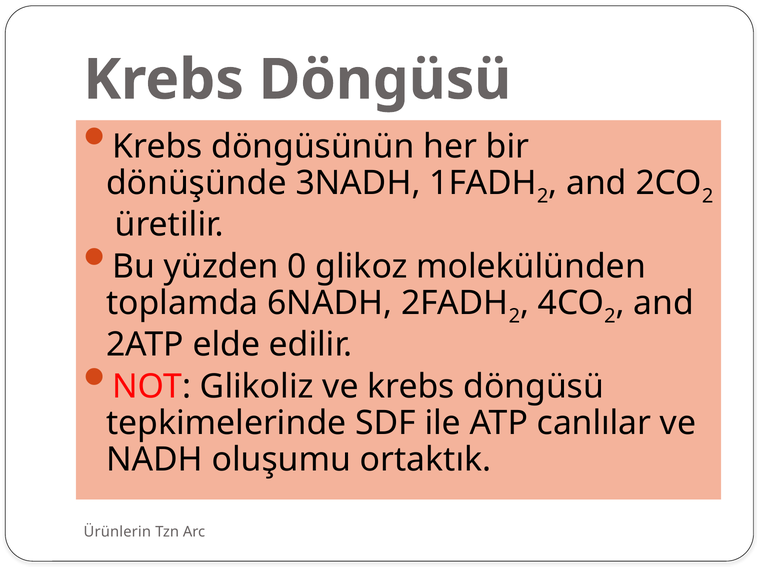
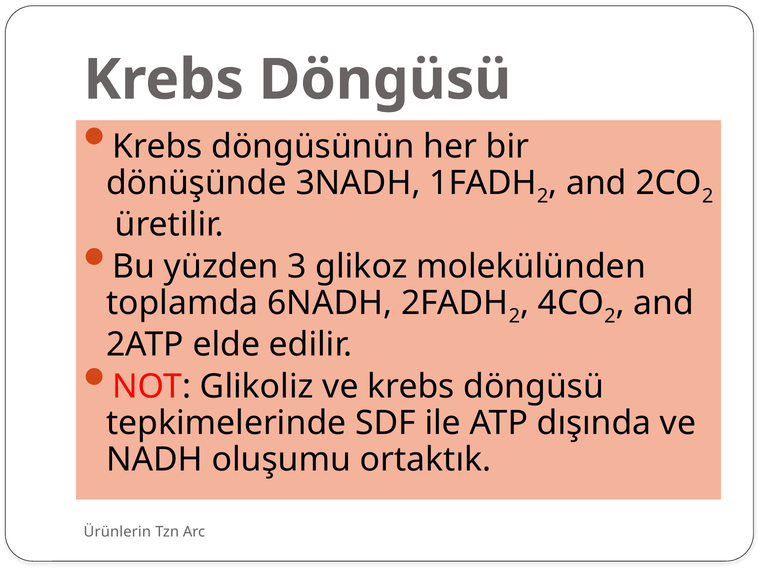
0: 0 -> 3 (297, 267)
canlılar: canlılar -> dışında (594, 423)
